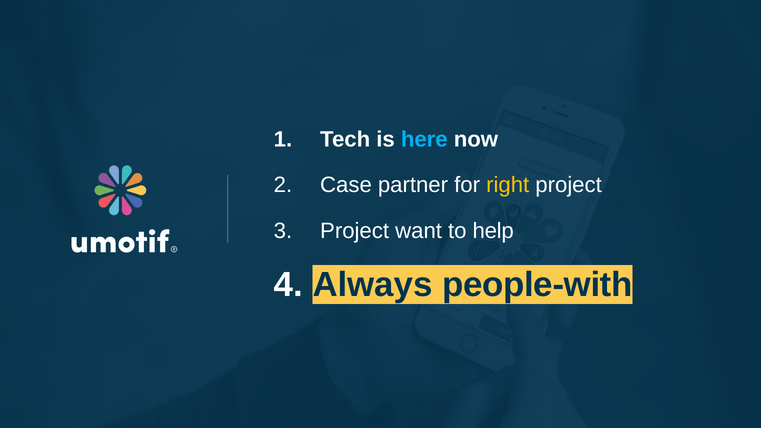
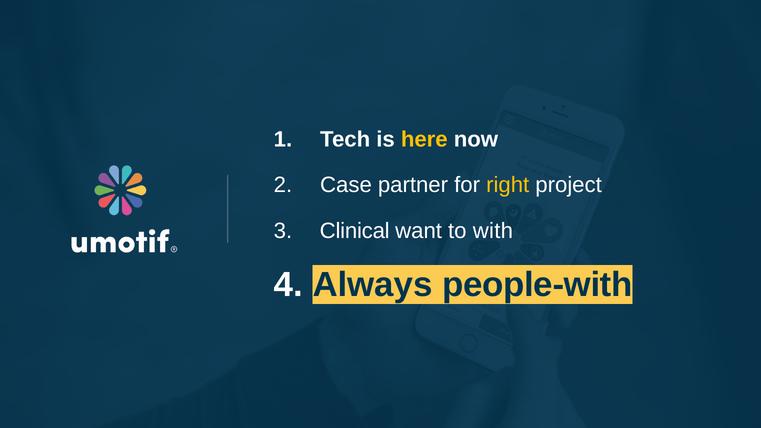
here colour: light blue -> yellow (424, 139)
Project: Project -> Clinical (355, 231)
help: help -> with (493, 231)
